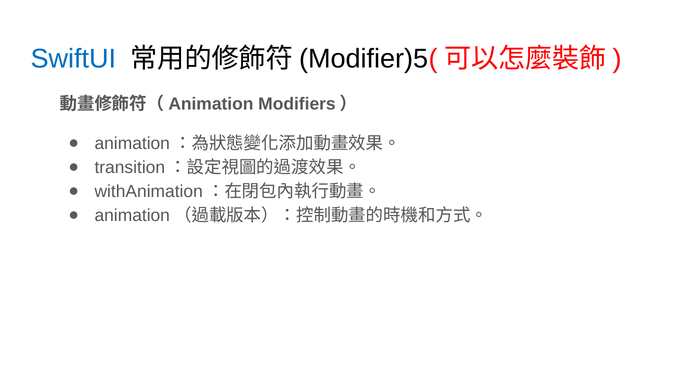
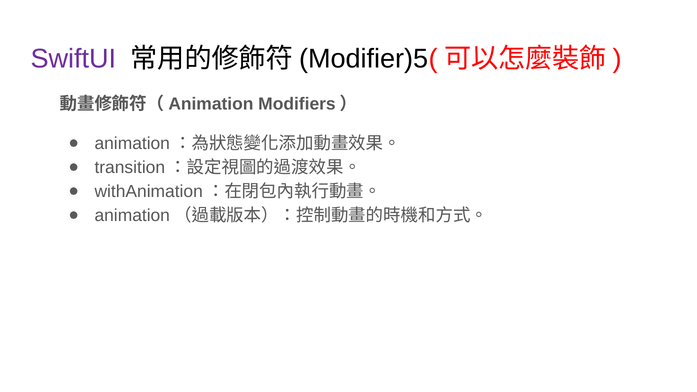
SwiftUI colour: blue -> purple (74, 59)
